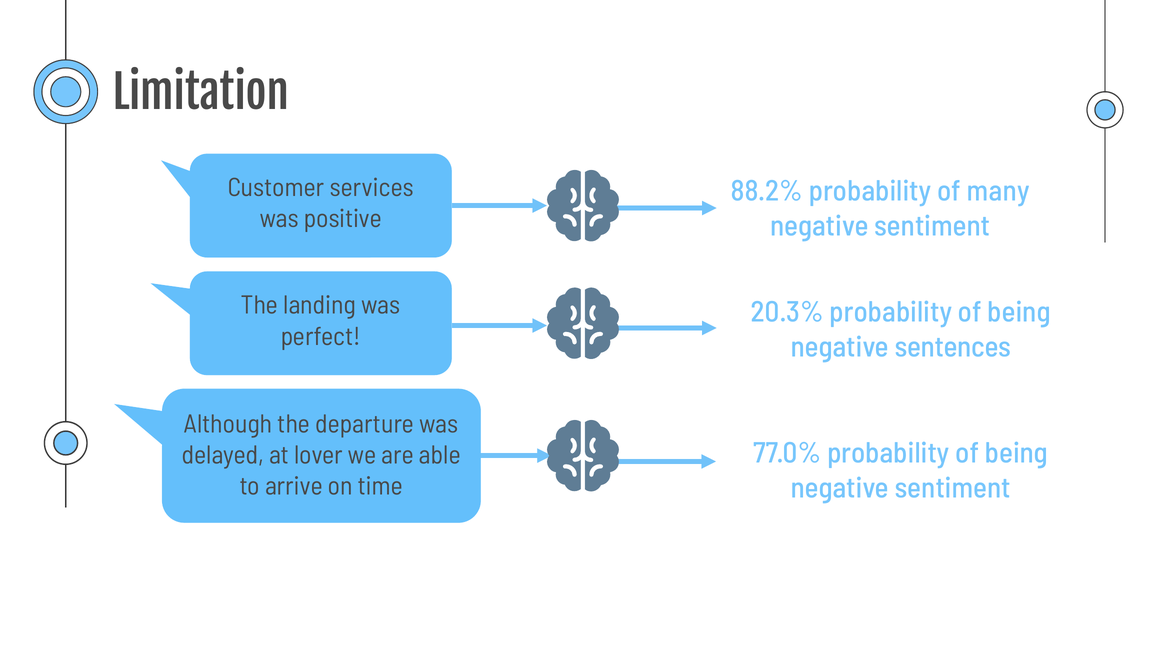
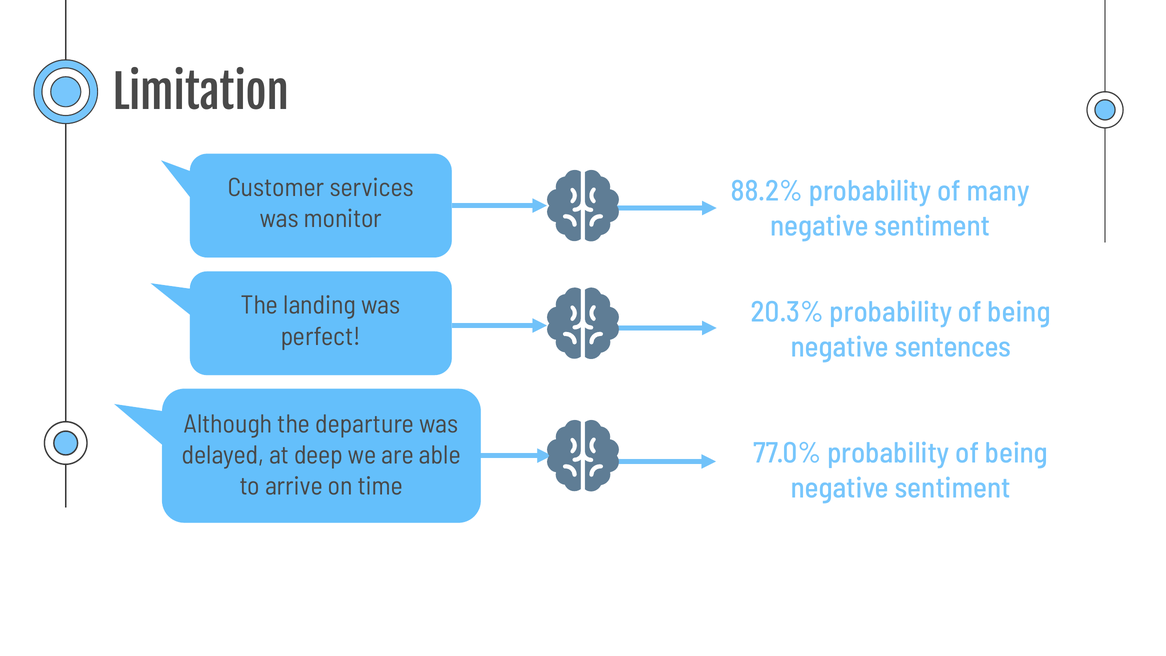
positive: positive -> monitor (343, 219)
lover: lover -> deep (319, 455)
